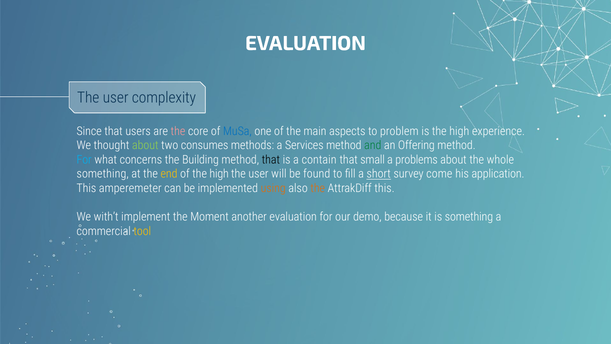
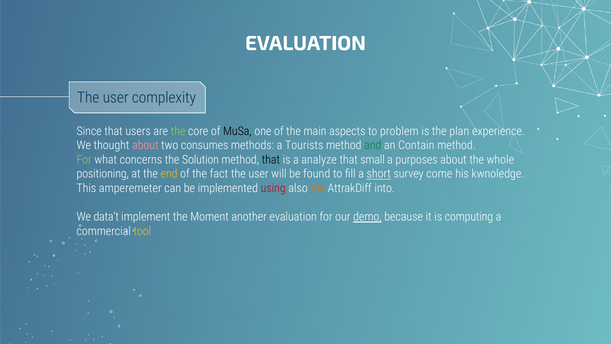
the colour: pink -> light green (178, 131)
MuSa colour: blue -> black (237, 131)
is the high: high -> plan (459, 131)
about colour: light green -> pink (145, 145)
Services: Services -> Tourists (304, 145)
Offering: Offering -> Contain (416, 145)
For colour: light blue -> light green (84, 160)
Building: Building -> Solution (201, 160)
contain: contain -> analyze (319, 160)
problems: problems -> purposes (417, 160)
something: something -> positioning (103, 174)
of the high: high -> fact (219, 174)
application: application -> kwnoledge (498, 174)
using colour: orange -> red (273, 188)
AttrakDiff this: this -> into (385, 188)
with’t: with’t -> data’t (106, 217)
demo underline: none -> present (367, 217)
is something: something -> computing (469, 217)
